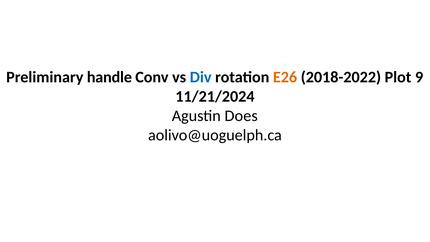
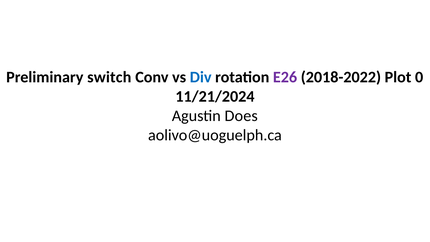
handle: handle -> switch (109, 77)
E26 colour: orange -> purple (285, 77)
9: 9 -> 0 (419, 77)
